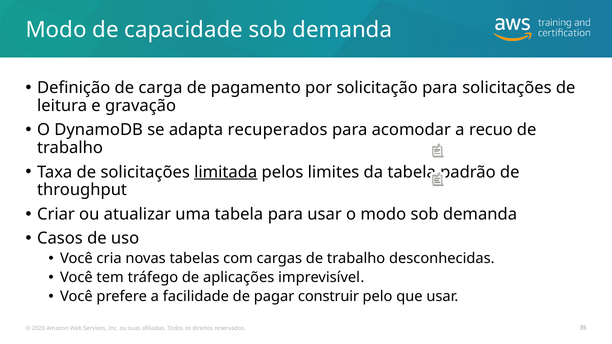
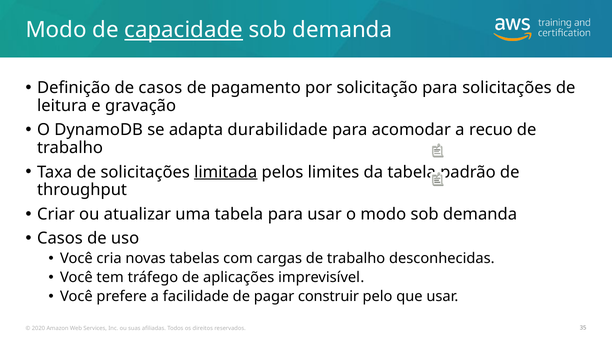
capacidade underline: none -> present (184, 30)
de carga: carga -> casos (160, 88)
recuperados: recuperados -> durabilidade (278, 130)
